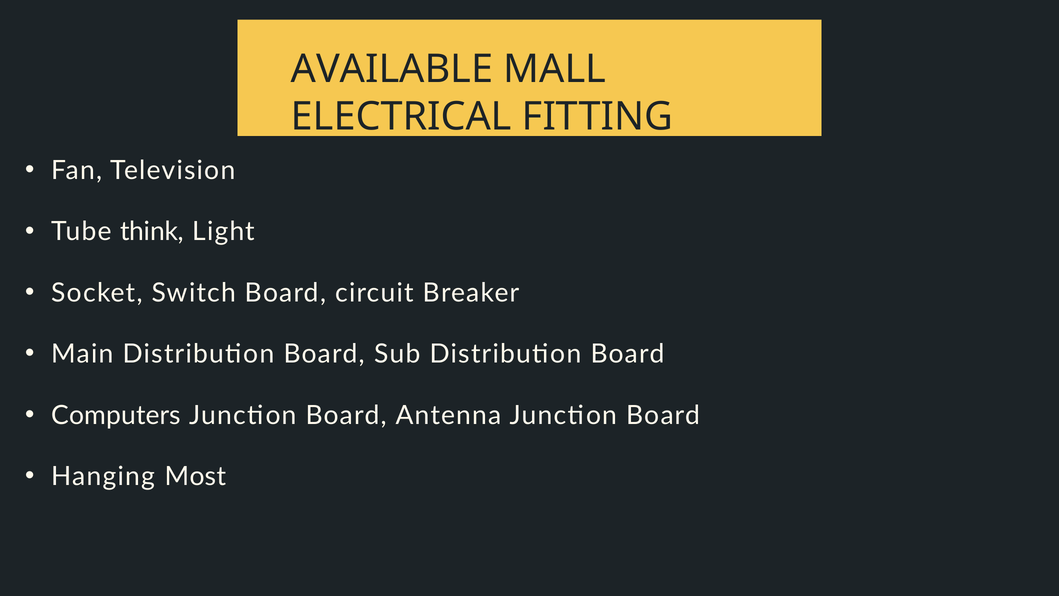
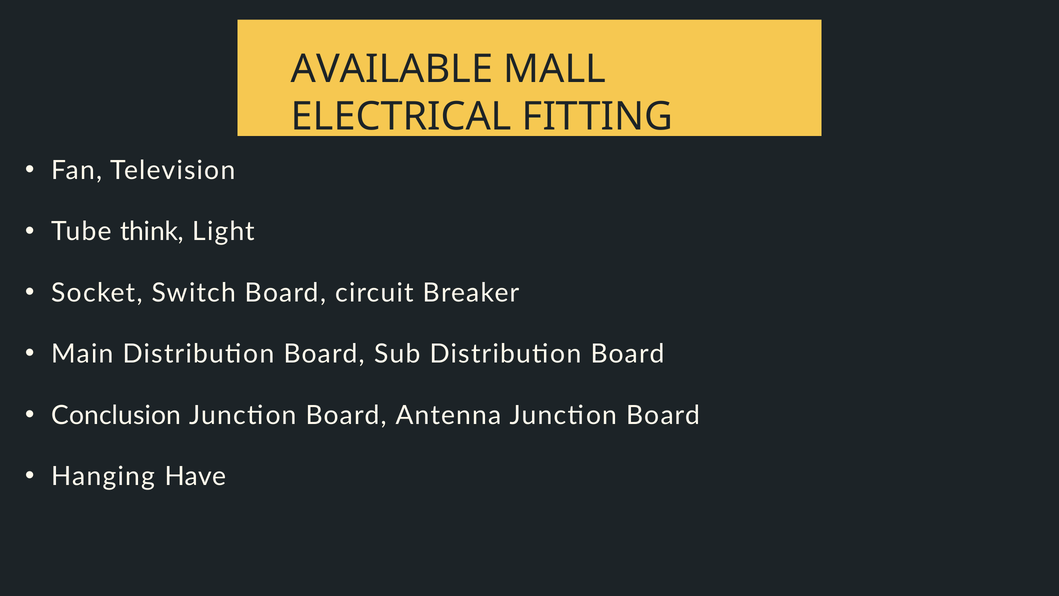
Computers: Computers -> Conclusion (116, 415)
Most: Most -> Have (195, 476)
